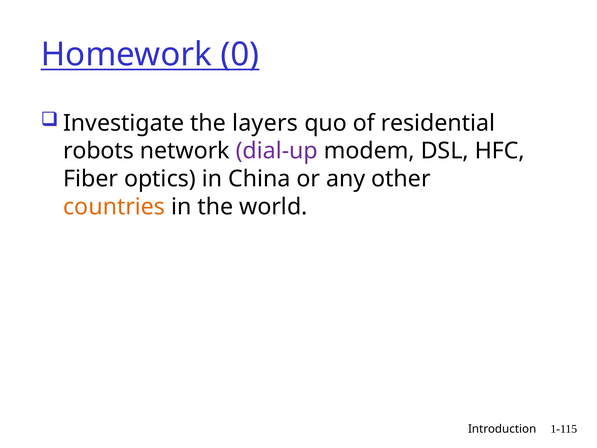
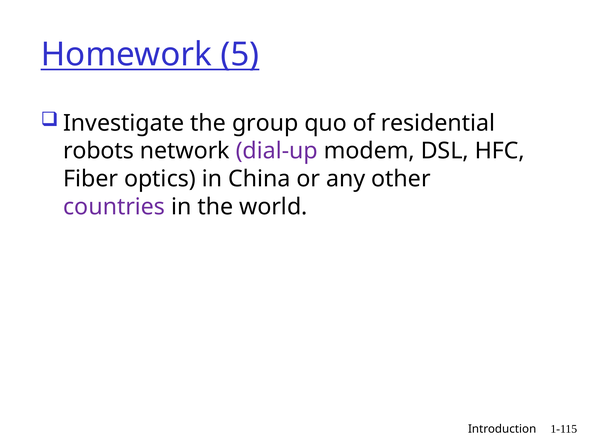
0: 0 -> 5 (240, 55)
layers: layers -> group (265, 123)
countries colour: orange -> purple (114, 207)
